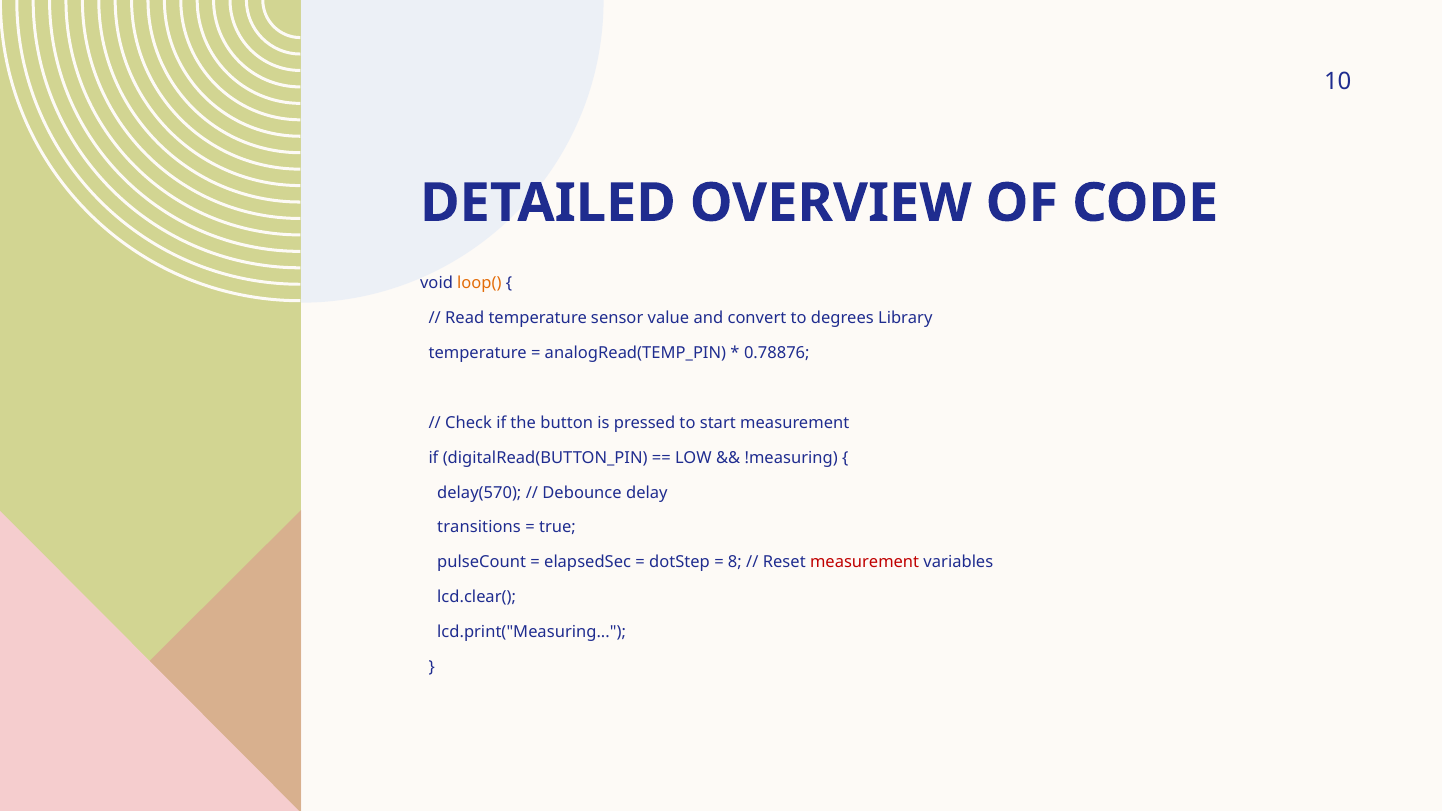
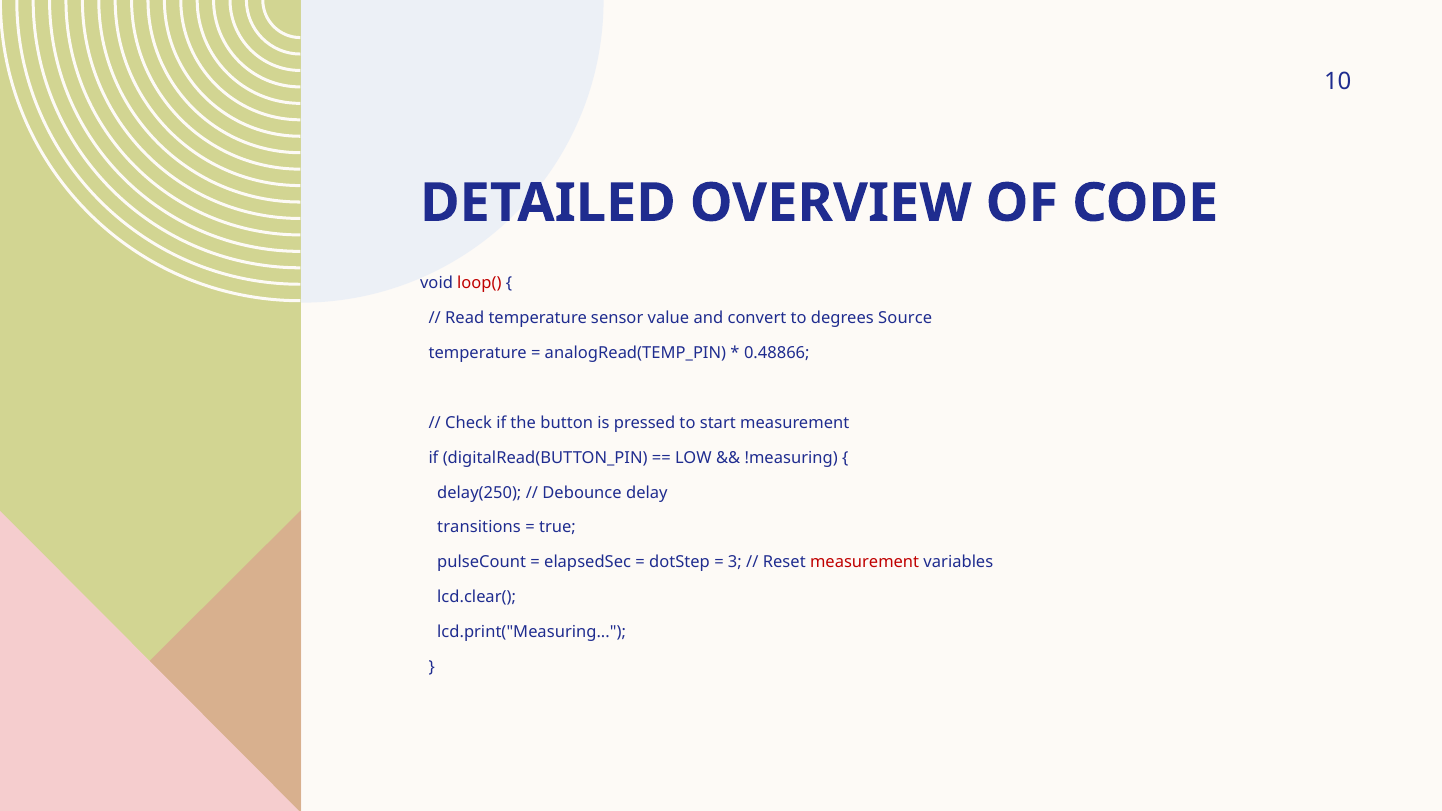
loop( colour: orange -> red (479, 283)
Library: Library -> Source (905, 318)
0.78876: 0.78876 -> 0.48866 (777, 353)
delay(570: delay(570 -> delay(250 (479, 493)
8: 8 -> 3 (735, 562)
